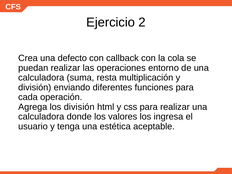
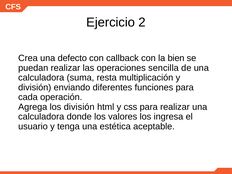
cola: cola -> bien (176, 58)
entorno: entorno -> sencilla (164, 68)
